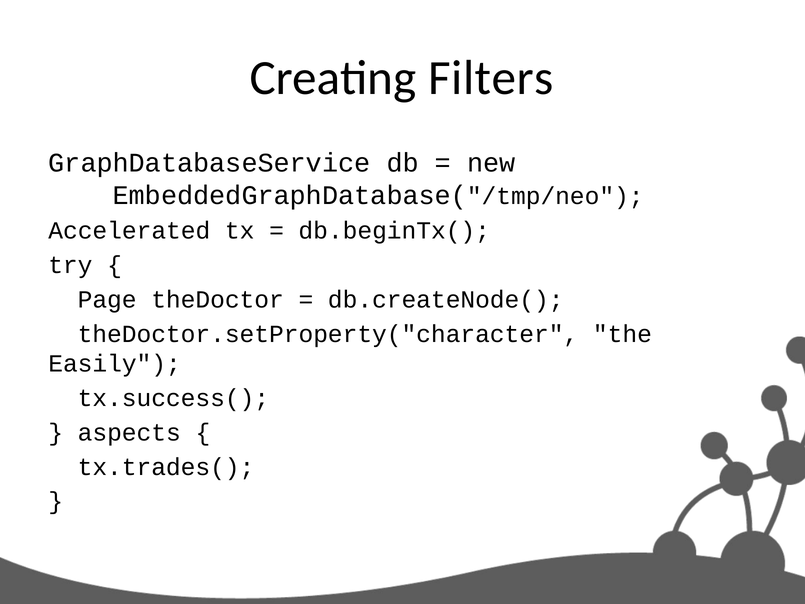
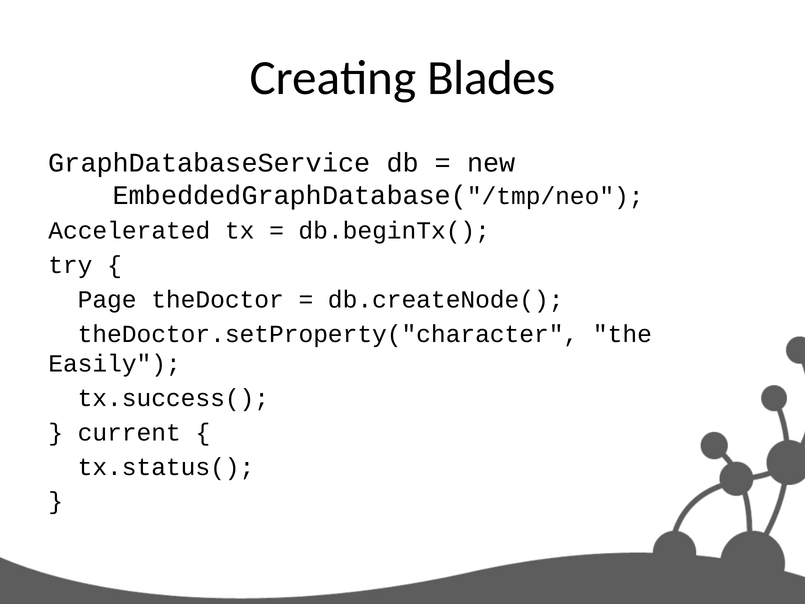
Filters: Filters -> Blades (491, 78)
aspects: aspects -> current (129, 432)
tx.trades(: tx.trades( -> tx.status( (166, 467)
